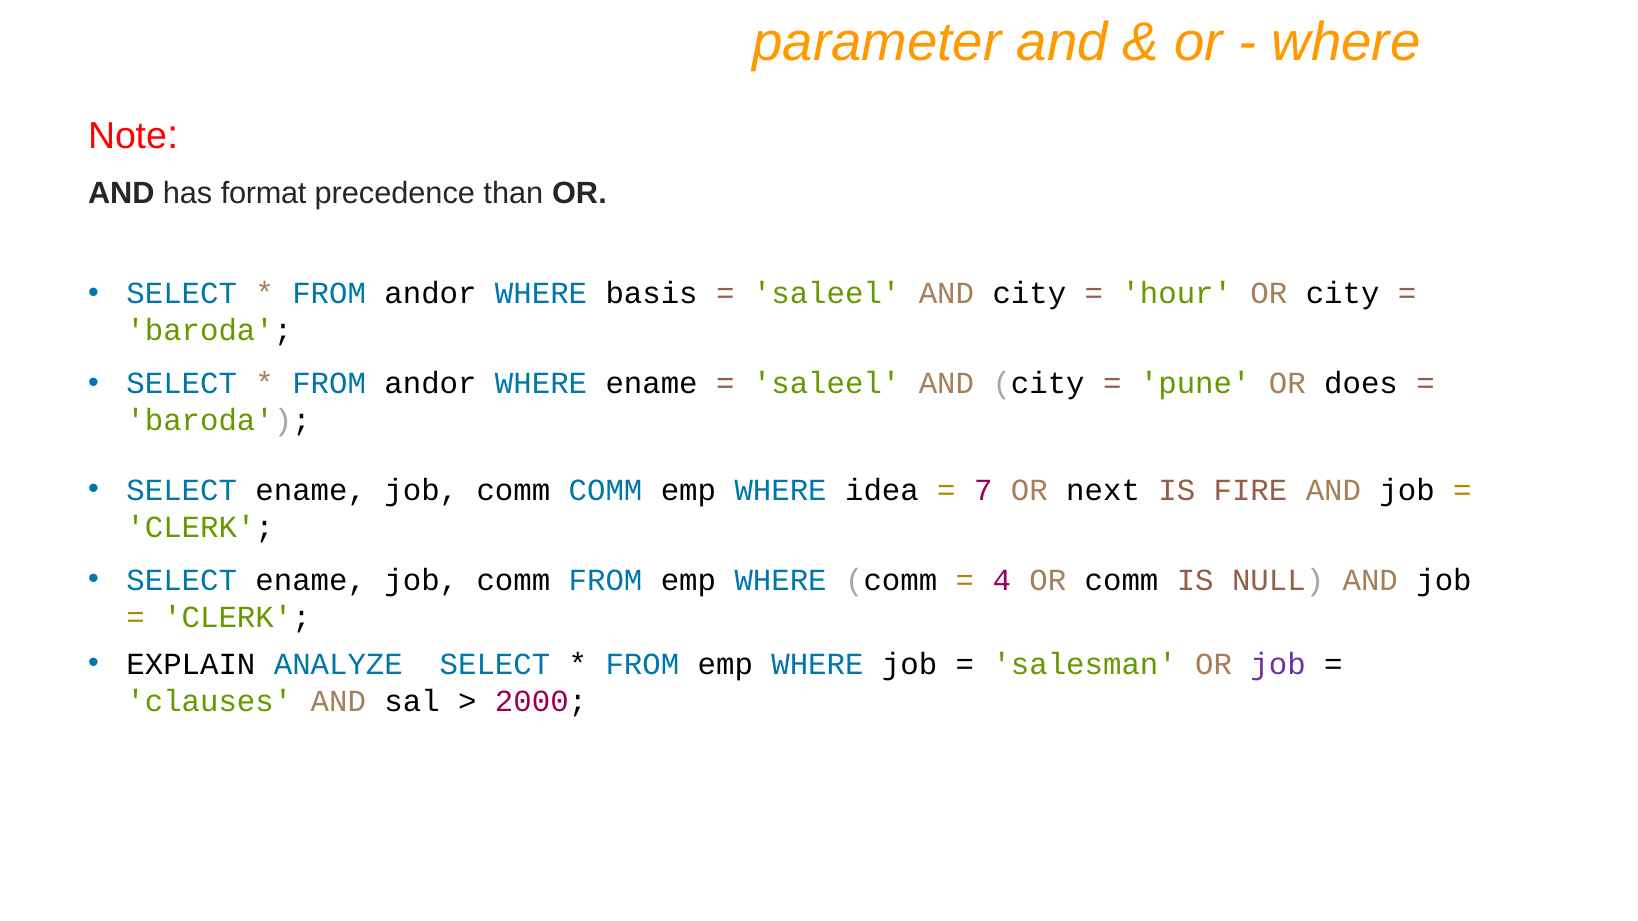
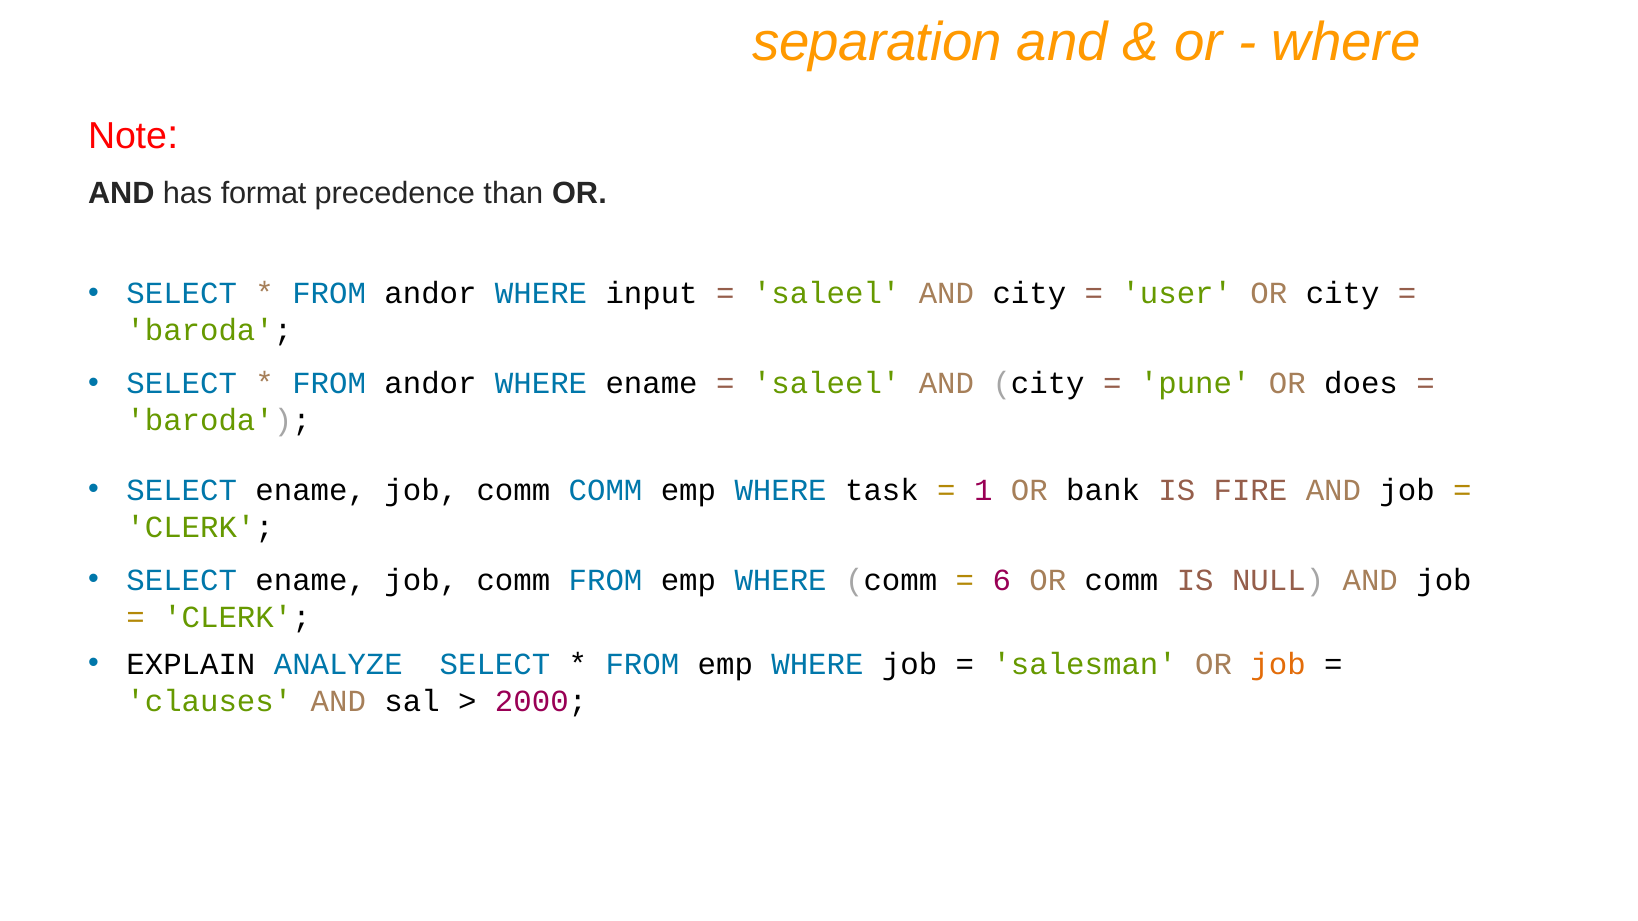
parameter: parameter -> separation (877, 43)
basis: basis -> input (652, 294)
hour: hour -> user (1177, 294)
idea: idea -> task (882, 490)
7: 7 -> 1 (983, 490)
next: next -> bank (1103, 490)
4: 4 -> 6 (1002, 580)
job colour: purple -> orange (1278, 665)
